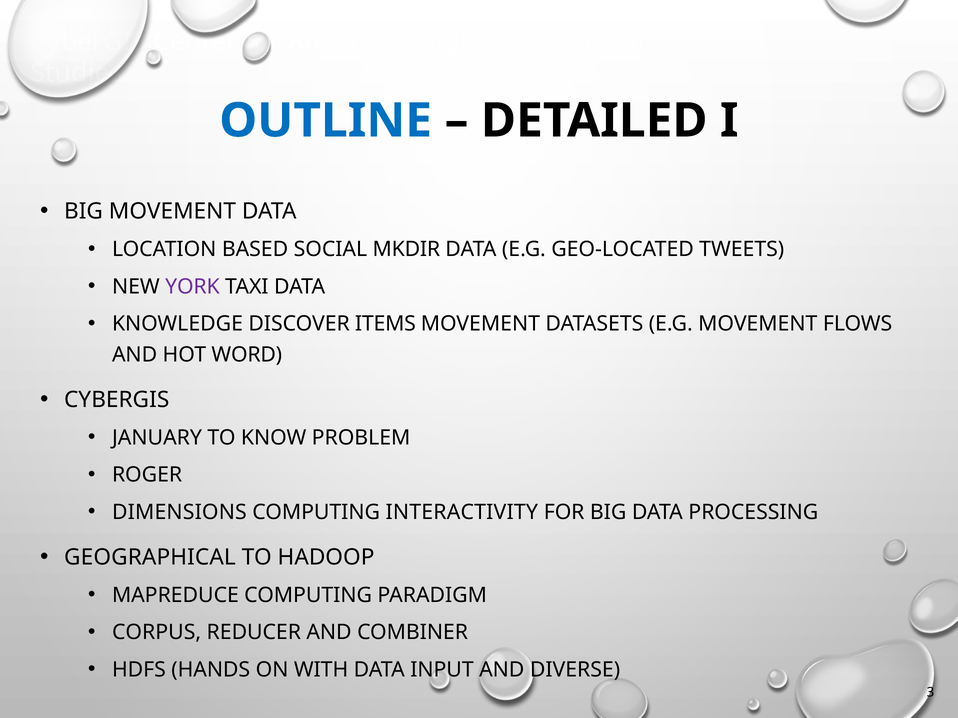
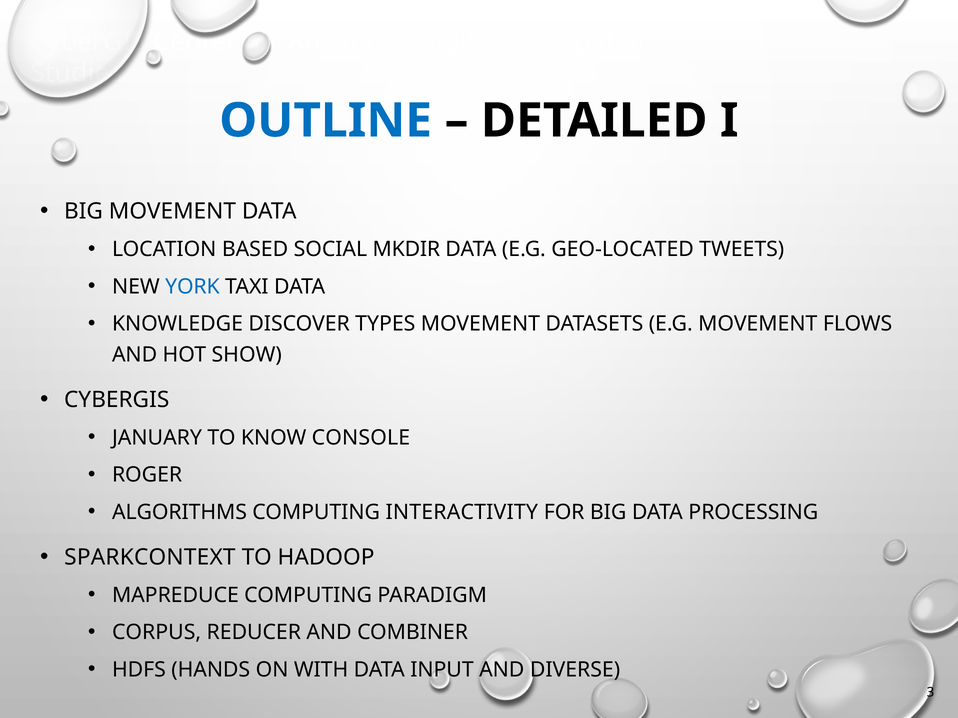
YORK colour: purple -> blue (192, 287)
ITEMS: ITEMS -> TYPES (385, 324)
WORD: WORD -> SHOW (247, 355)
PROBLEM: PROBLEM -> CONSOLE (361, 438)
DIMENSIONS: DIMENSIONS -> ALGORITHMS (180, 512)
GEOGRAPHICAL: GEOGRAPHICAL -> SPARKCONTEXT (150, 558)
